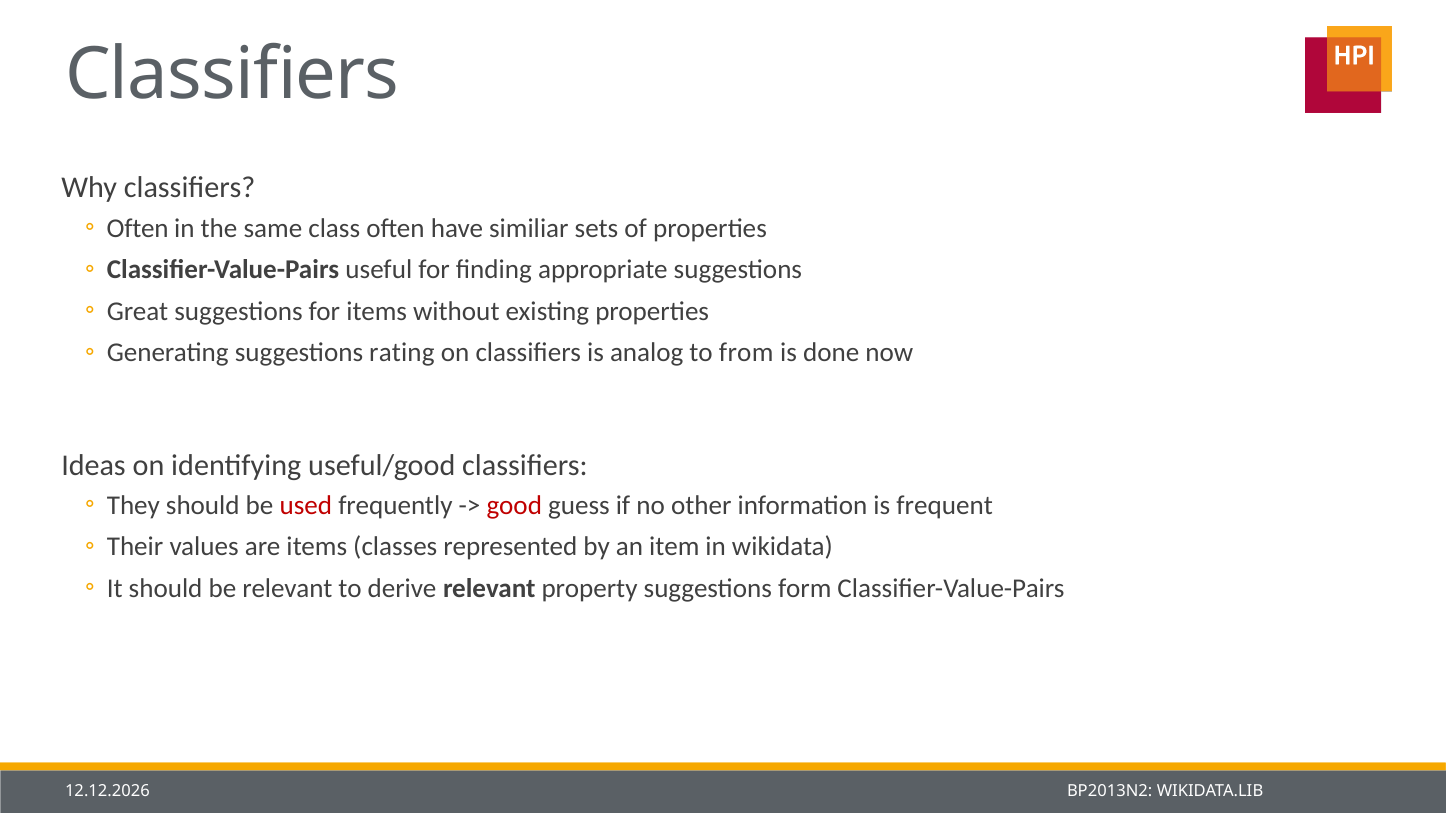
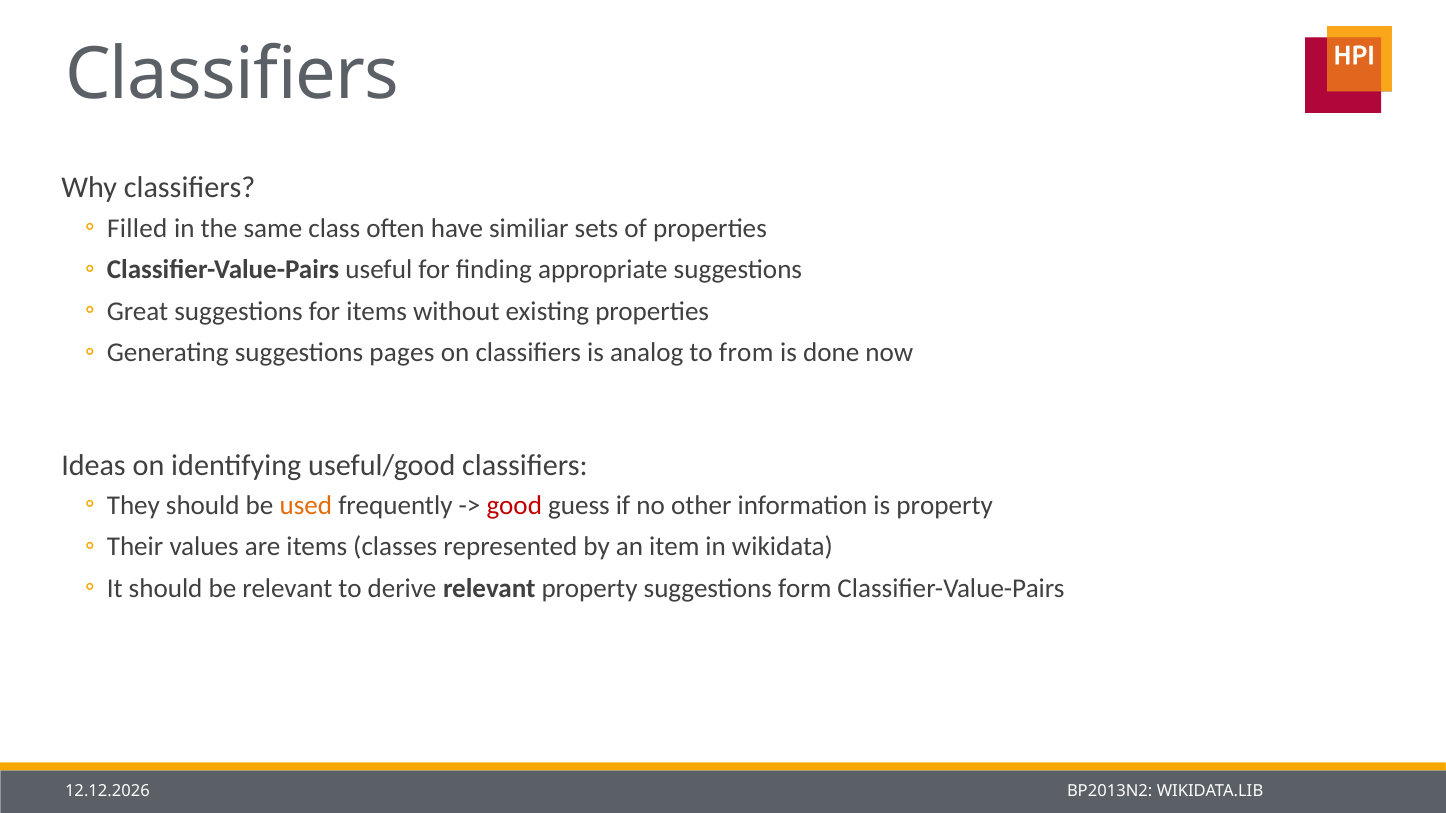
Often: Often -> Filled (137, 228)
rating: rating -> pages (402, 353)
used colour: red -> orange (306, 506)
is frequent: frequent -> property (945, 506)
